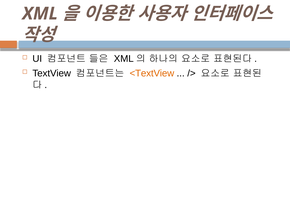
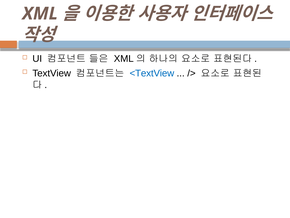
<TextView colour: orange -> blue (152, 73)
